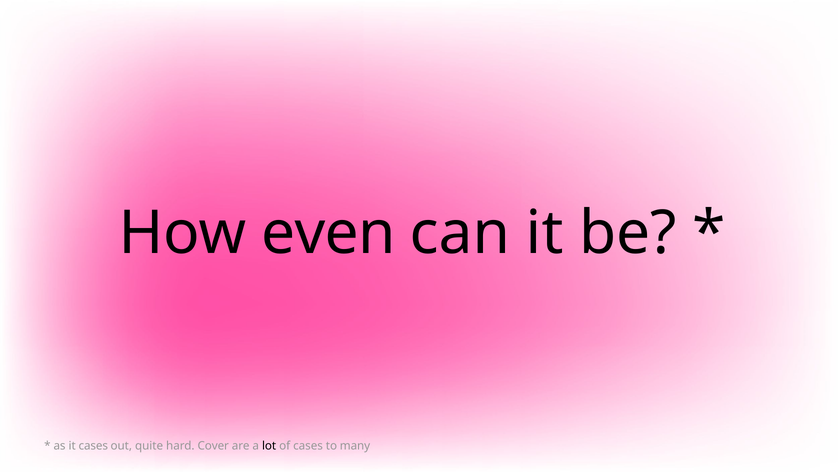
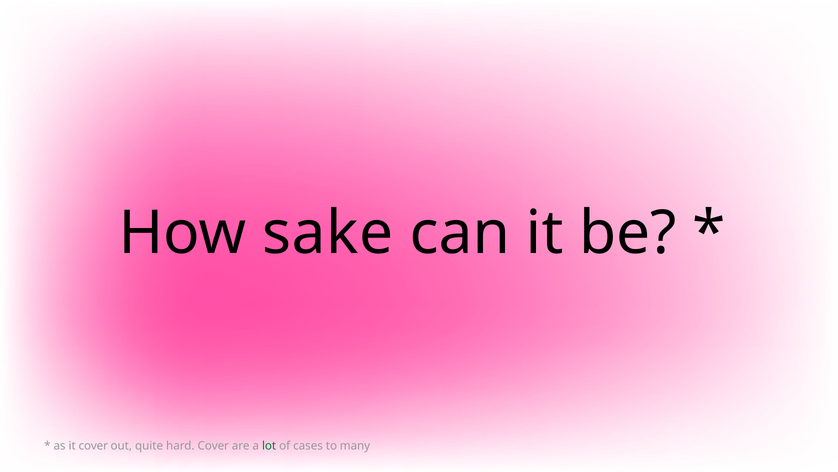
even: even -> sake (328, 233)
it cases: cases -> cover (93, 446)
lot colour: black -> green (269, 446)
